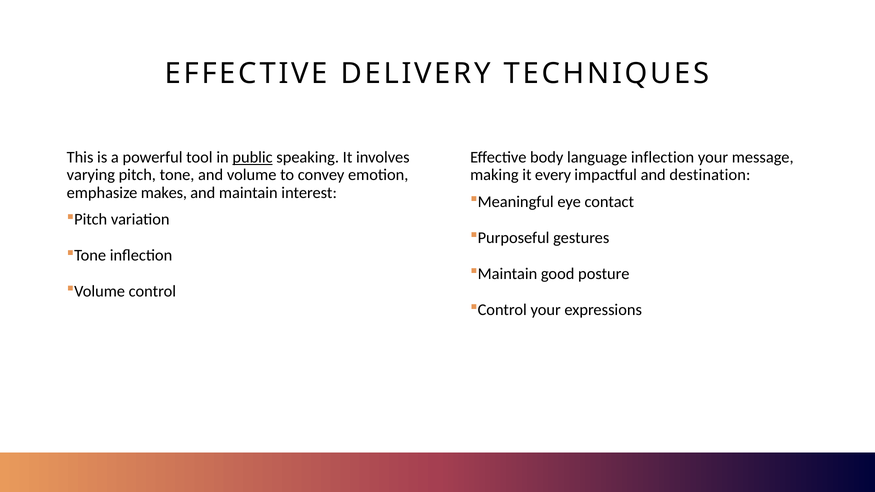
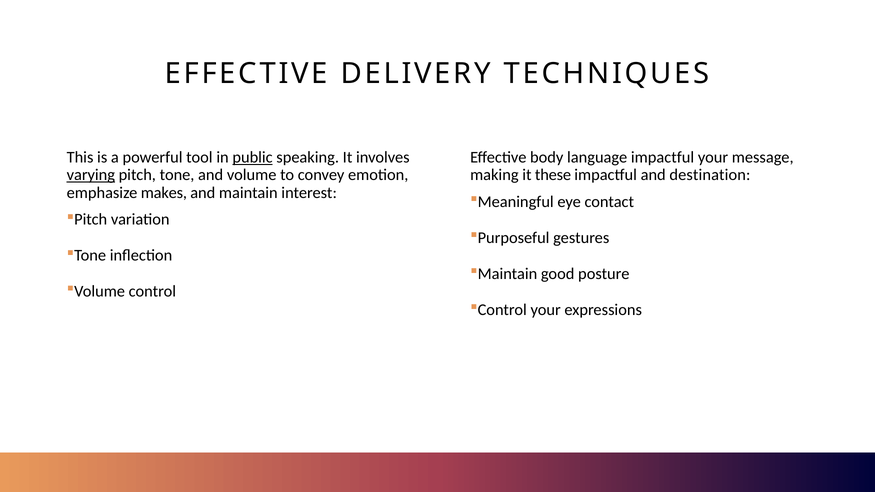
language inflection: inflection -> impactful (663, 157)
varying underline: none -> present (91, 175)
every: every -> these (553, 175)
